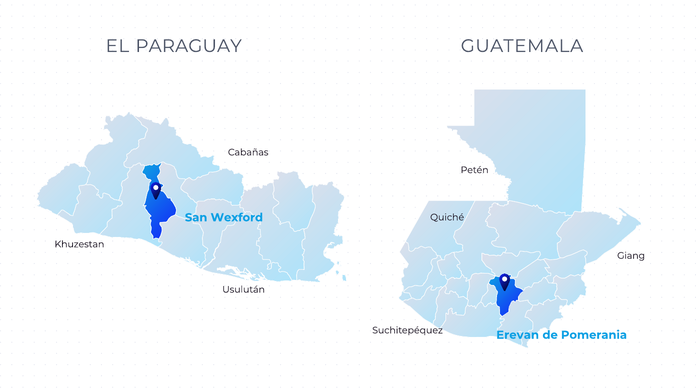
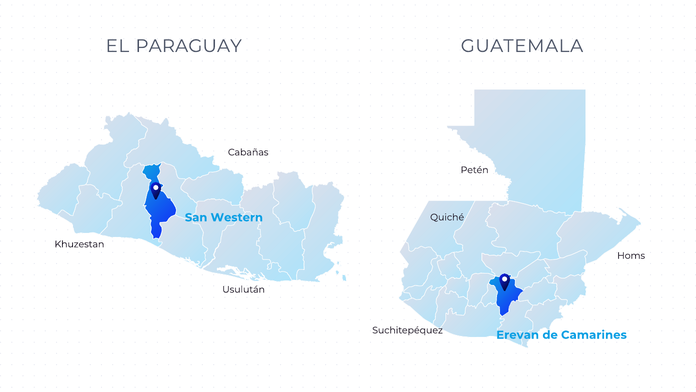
Wexford: Wexford -> Western (237, 217)
Giang: Giang -> Homs (631, 255)
Pomerania: Pomerania -> Camarines (594, 335)
